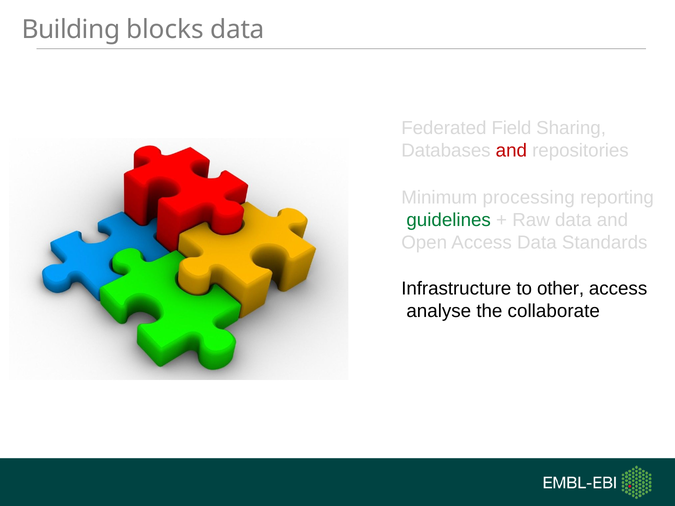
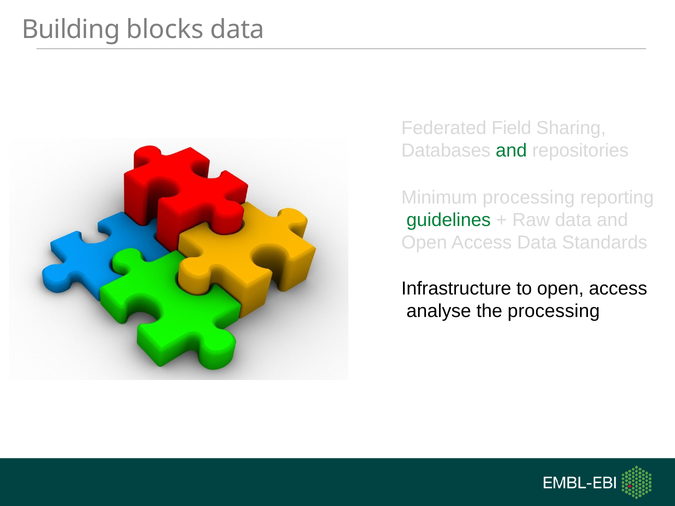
and colour: red -> green (511, 151)
to other: other -> open (561, 289)
the collaborate: collaborate -> processing (554, 311)
